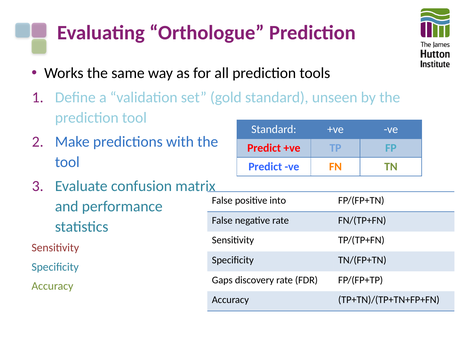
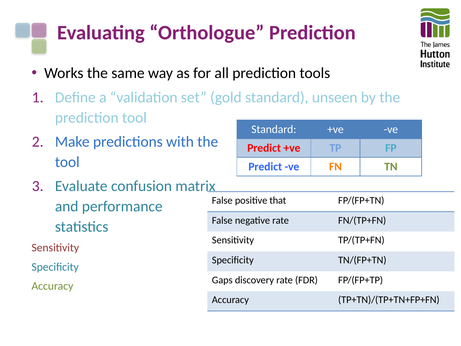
into: into -> that (278, 200)
